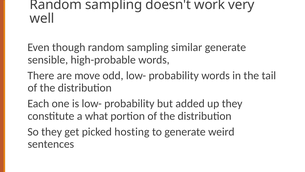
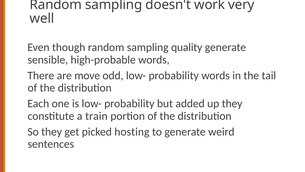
similar: similar -> quality (187, 47)
what: what -> train (96, 116)
